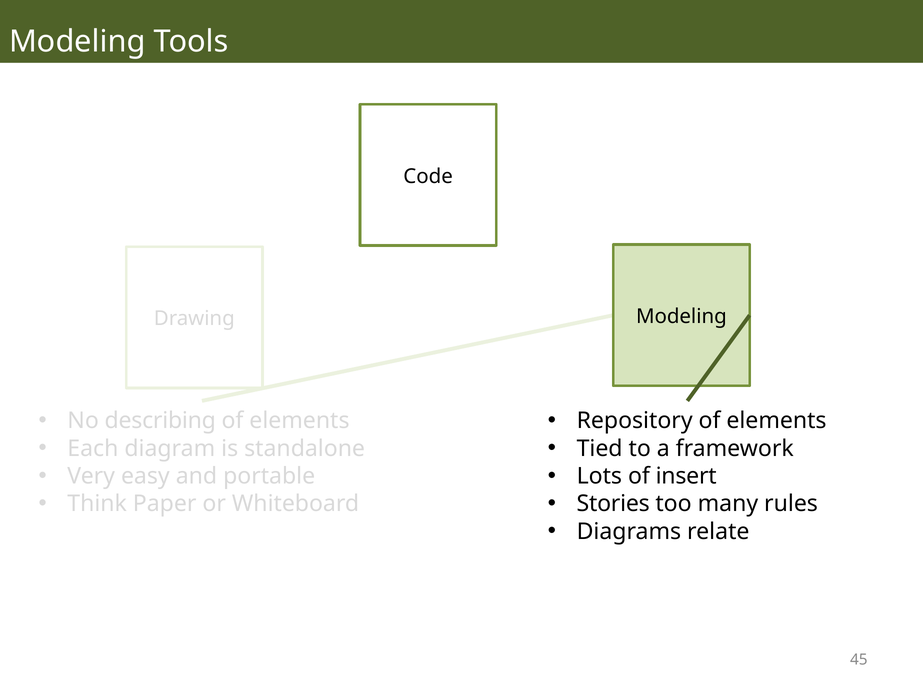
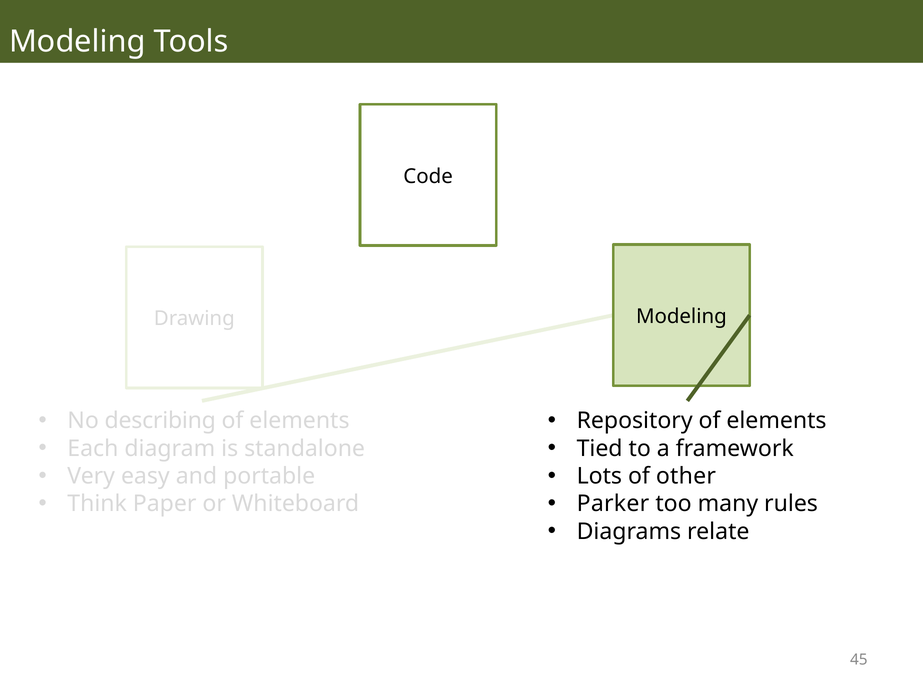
insert: insert -> other (686, 476)
Stories: Stories -> Parker (613, 504)
